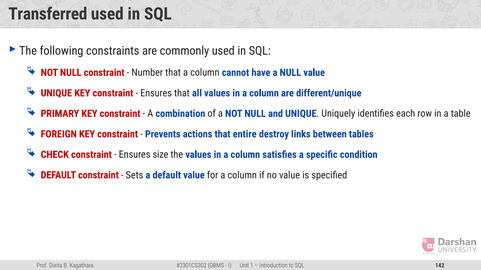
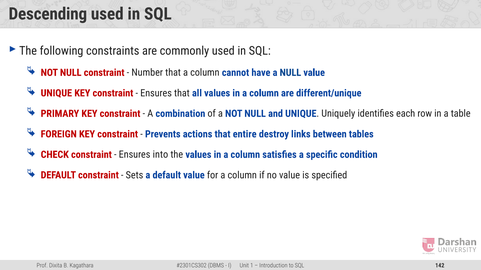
Transferred: Transferred -> Descending (48, 14)
size: size -> into (160, 155)
